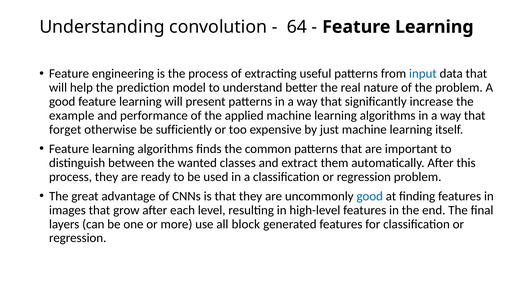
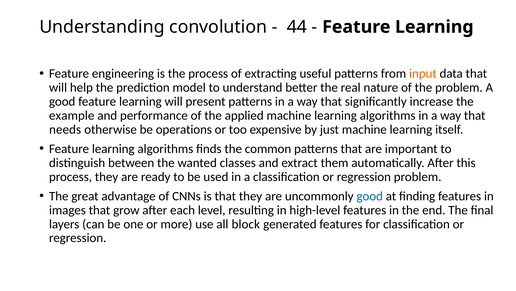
64: 64 -> 44 (297, 27)
input colour: blue -> orange (423, 73)
forget: forget -> needs (65, 129)
sufficiently: sufficiently -> operations (184, 129)
